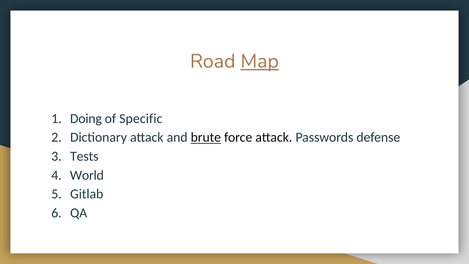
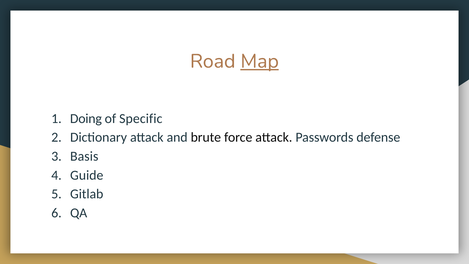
brute underline: present -> none (206, 137)
Tests: Tests -> Basis (84, 156)
World: World -> Guide (87, 175)
